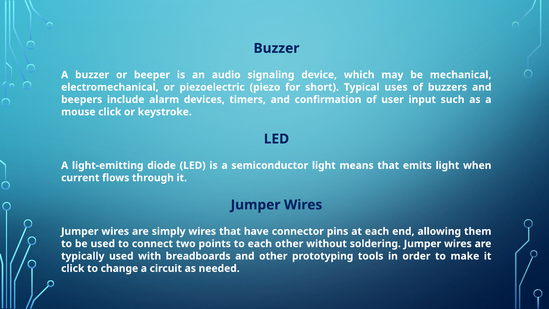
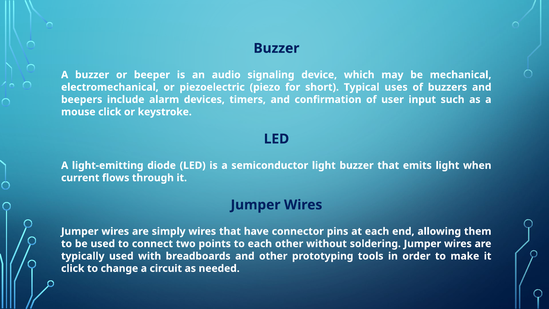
light means: means -> buzzer (357, 165)
